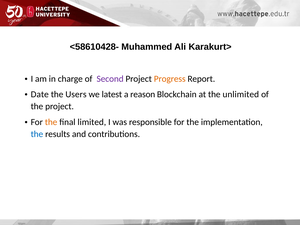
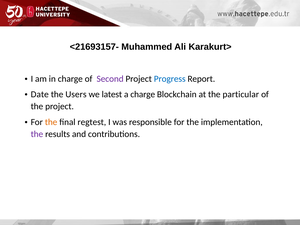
<58610428-: <58610428- -> <21693157- (94, 47)
Progress colour: orange -> blue (170, 79)
a reason: reason -> charge (143, 94)
unlimited: unlimited -> particular (241, 94)
limited: limited -> regtest (92, 122)
the colour: blue -> purple (37, 134)
